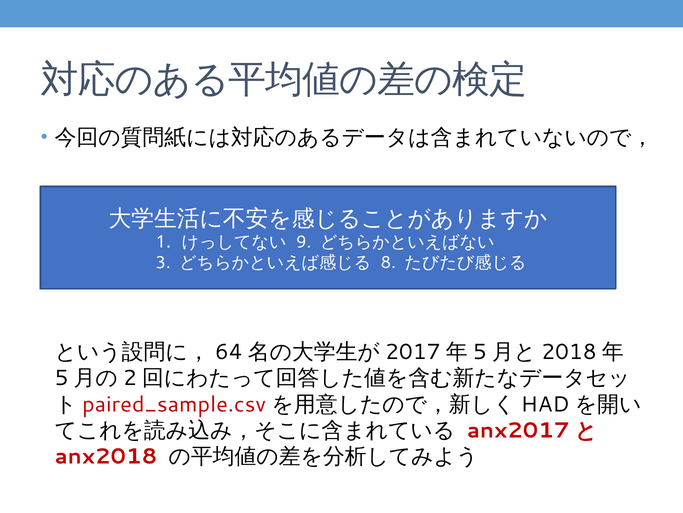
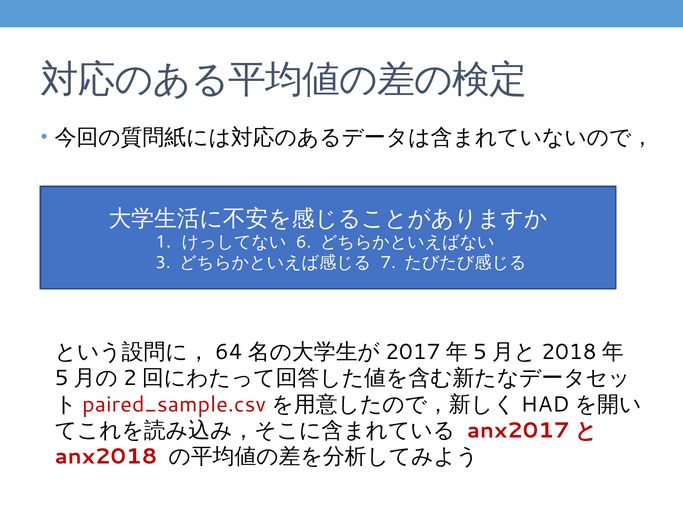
9: 9 -> 6 (304, 242)
8: 8 -> 7 (388, 262)
